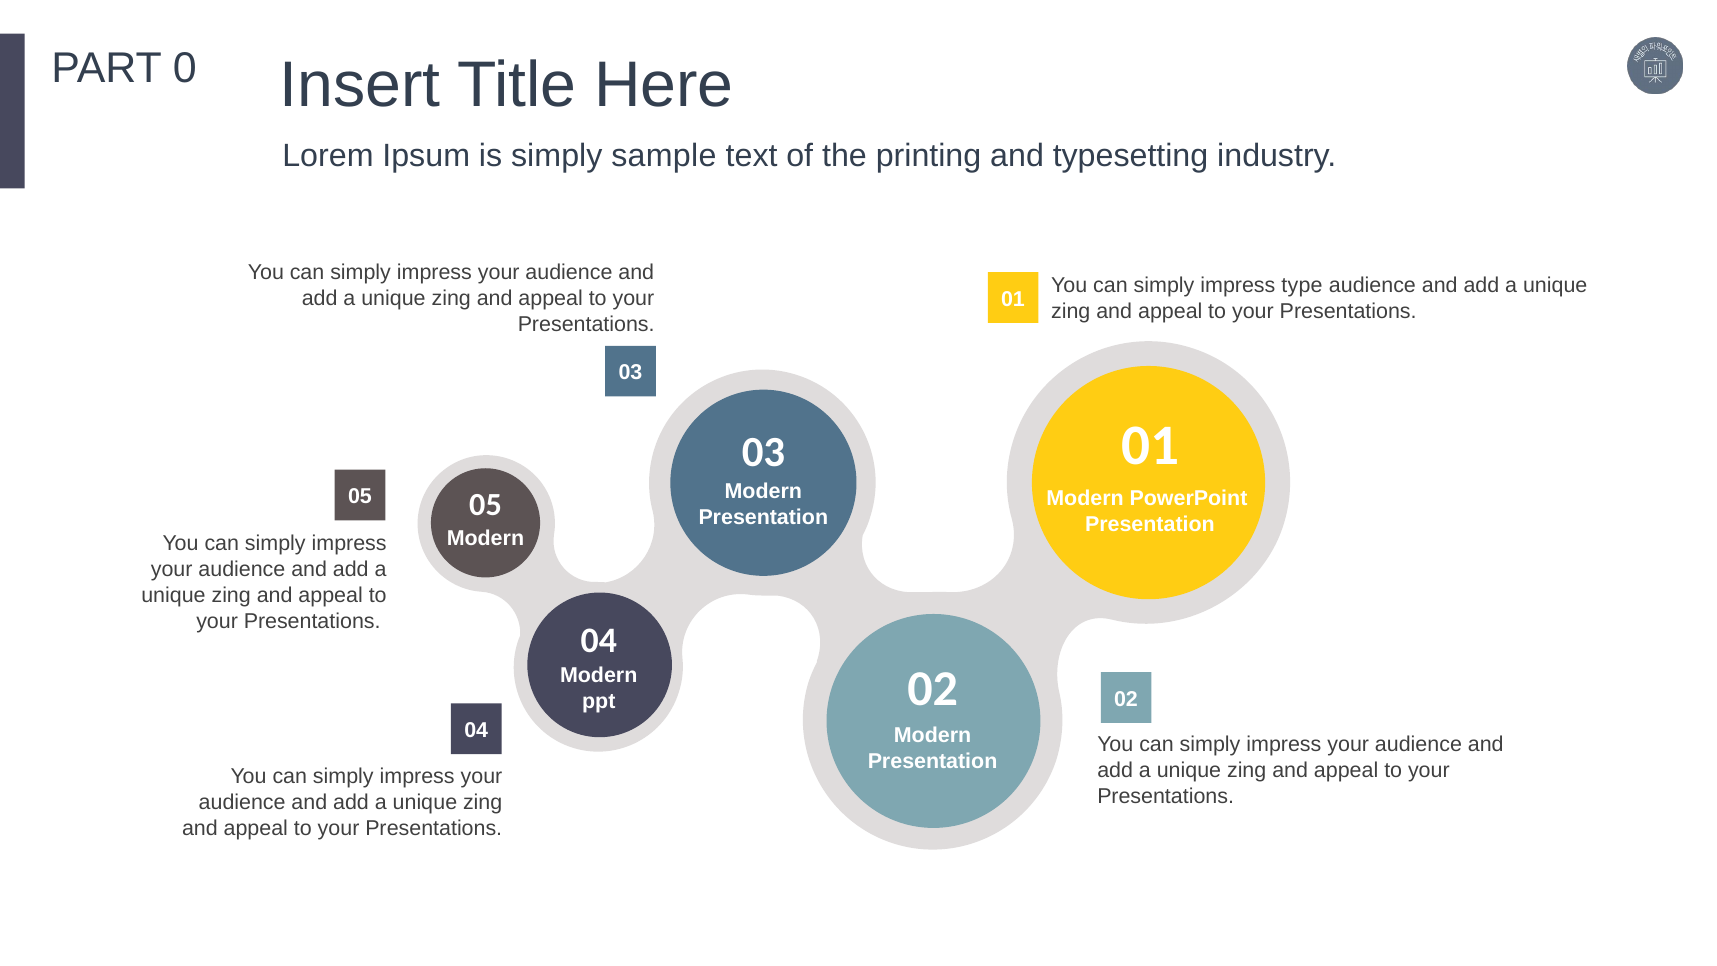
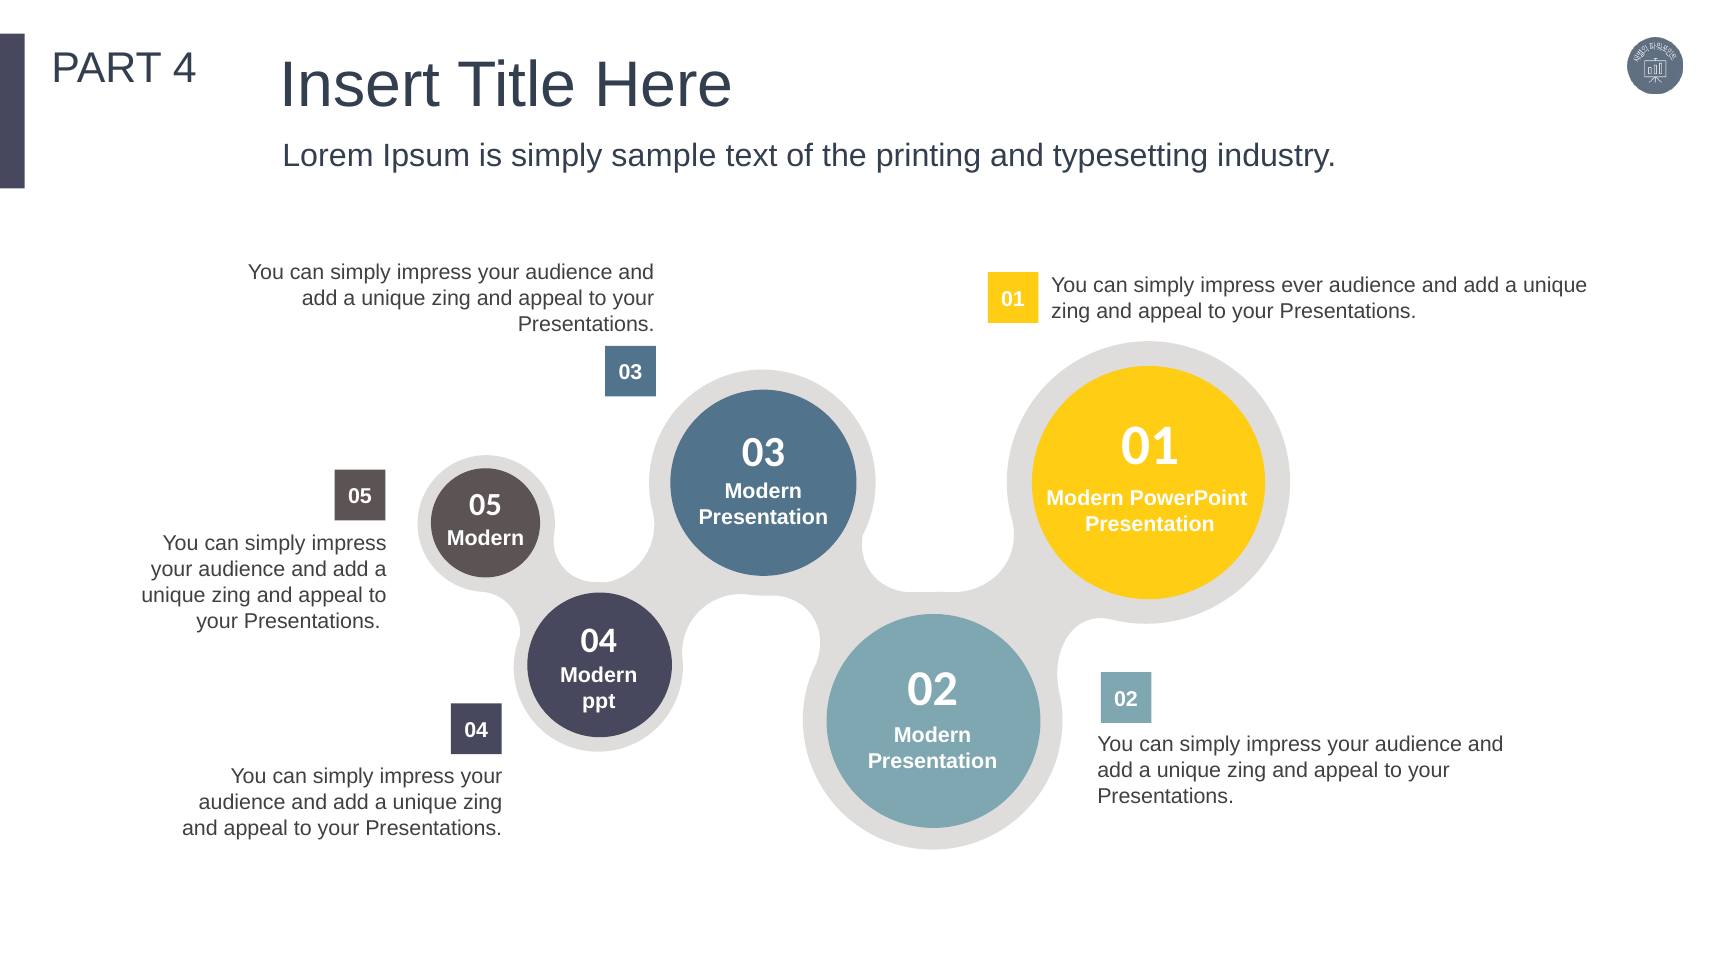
0: 0 -> 4 (185, 69)
type: type -> ever (1302, 286)
